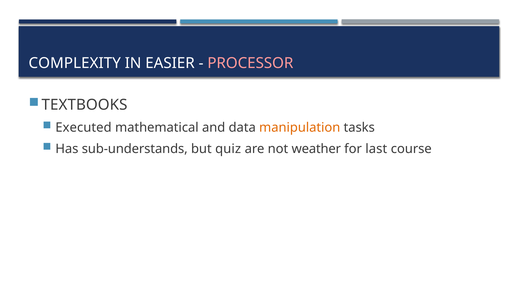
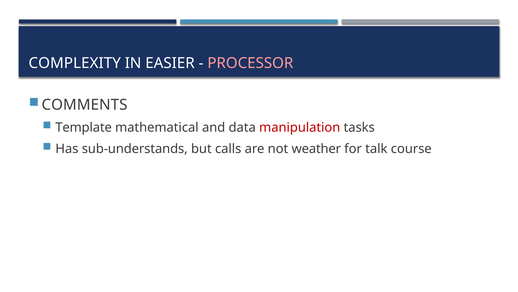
TEXTBOOKS: TEXTBOOKS -> COMMENTS (85, 105)
Executed: Executed -> Template (84, 127)
manipulation colour: orange -> red (300, 127)
quiz: quiz -> calls (228, 149)
last: last -> talk (376, 149)
